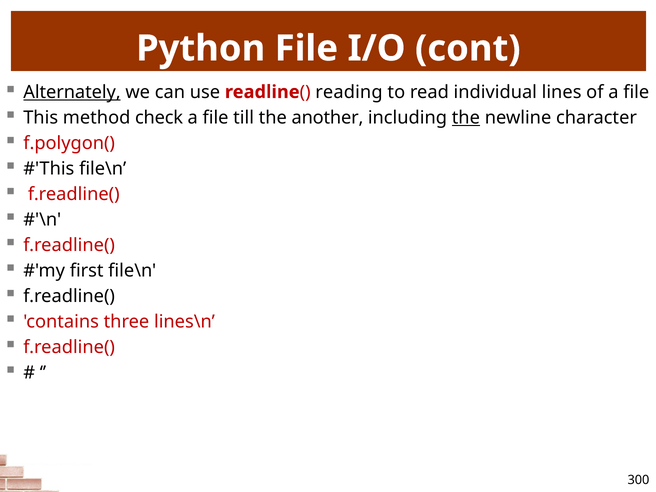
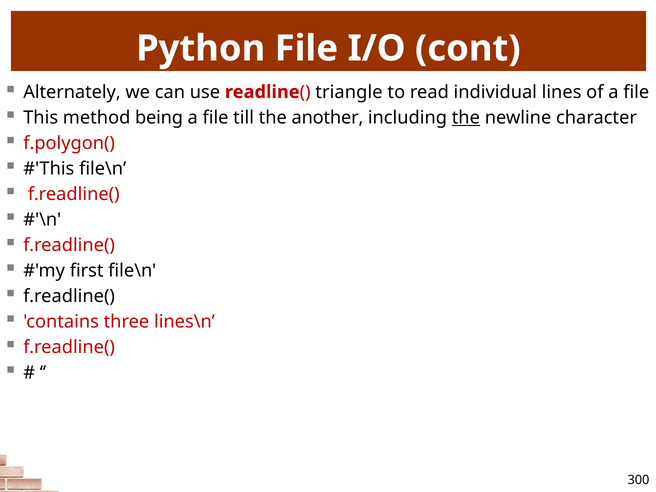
Alternately underline: present -> none (72, 92)
reading: reading -> triangle (349, 92)
check: check -> being (159, 118)
